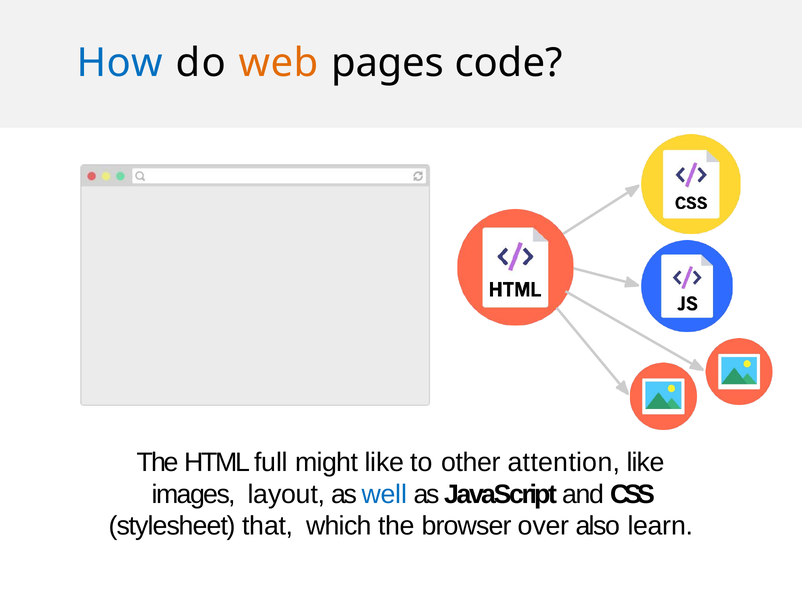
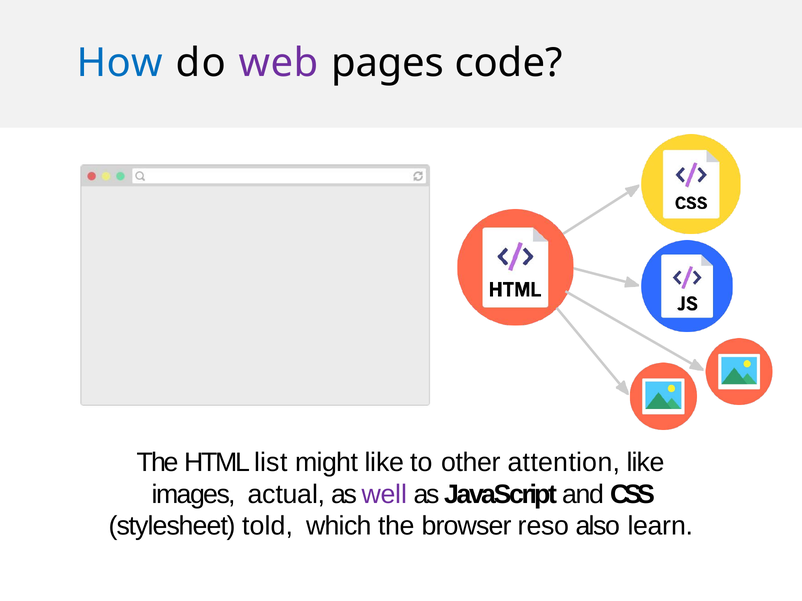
web colour: orange -> purple (278, 63)
full: full -> list (271, 463)
layout: layout -> actual (286, 495)
well colour: blue -> purple (384, 495)
that: that -> told (268, 526)
over: over -> reso (544, 526)
